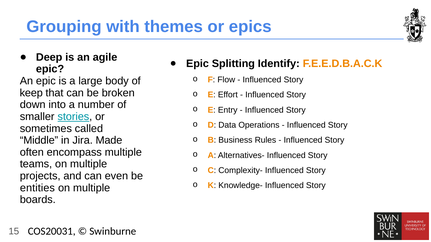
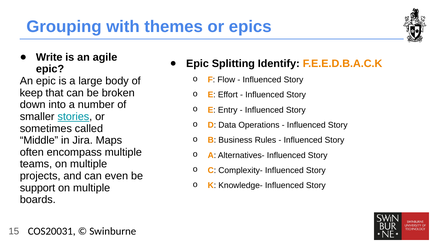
Deep: Deep -> Write (49, 57)
Made: Made -> Maps (109, 141)
entities: entities -> support (38, 188)
